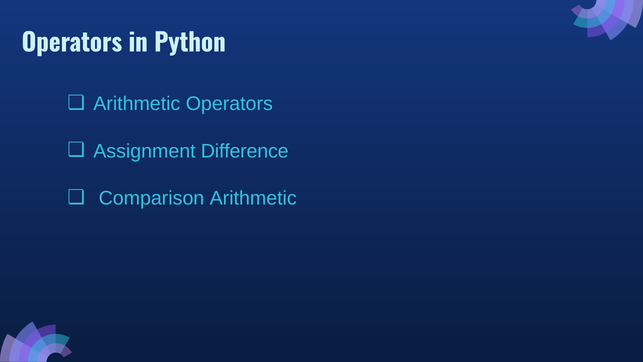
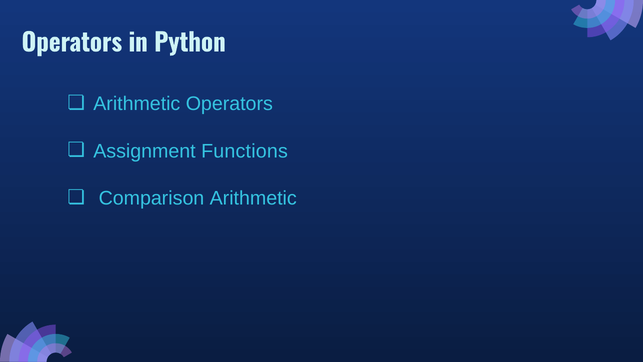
Difference: Difference -> Functions (245, 151)
